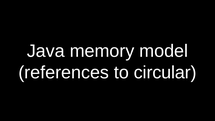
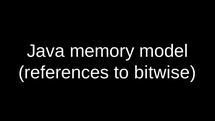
circular: circular -> bitwise (165, 72)
